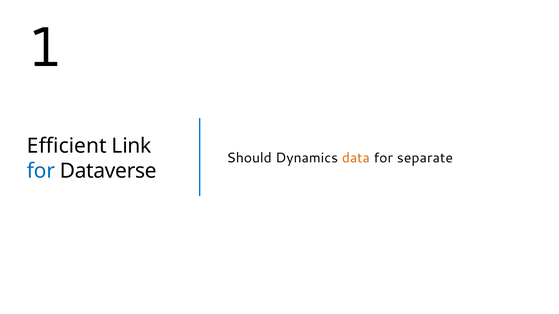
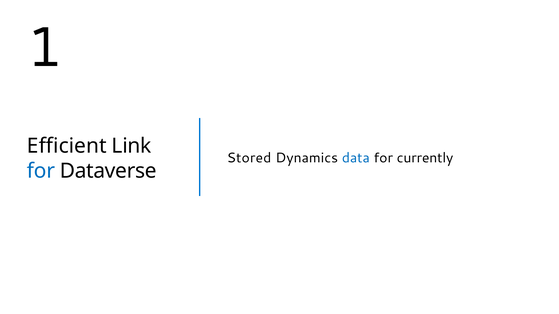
Should: Should -> Stored (249, 158)
data colour: orange -> blue (356, 158)
separate: separate -> currently (425, 158)
